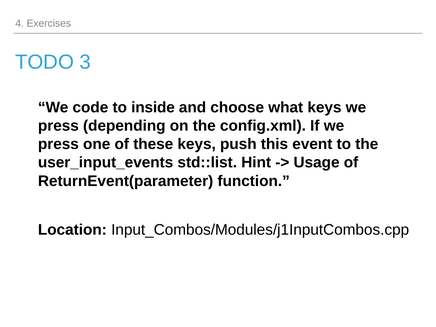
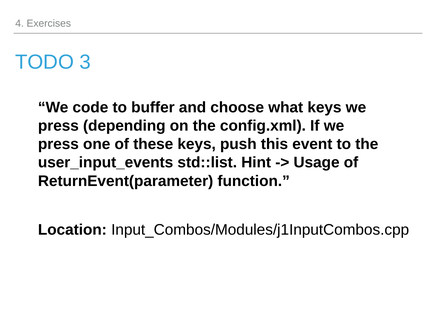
inside: inside -> buffer (153, 107)
